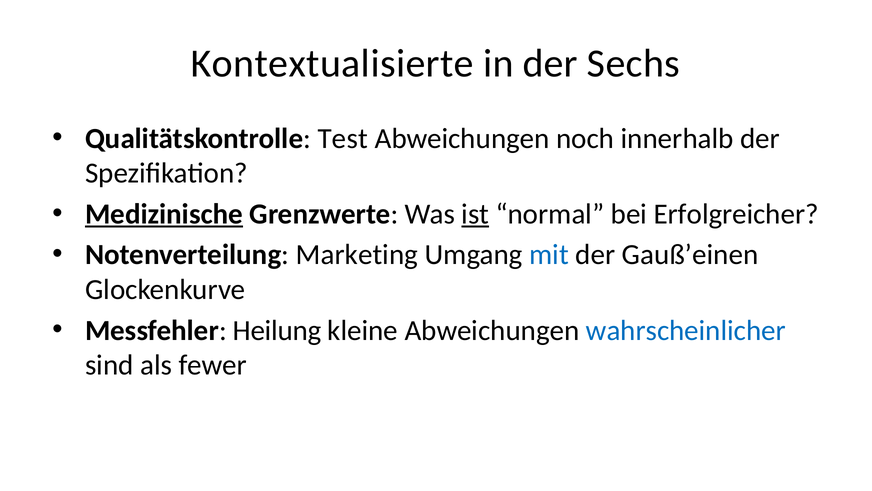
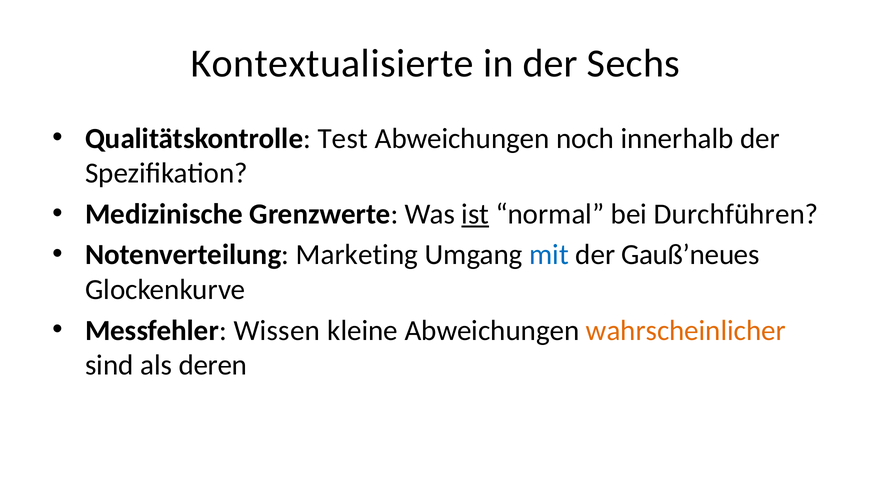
Medizinische underline: present -> none (164, 214)
Erfolgreicher: Erfolgreicher -> Durchführen (736, 214)
Gauß’einen: Gauß’einen -> Gauß’neues (690, 255)
Heilung: Heilung -> Wissen (277, 330)
wahrscheinlicher colour: blue -> orange (686, 330)
fewer: fewer -> deren (213, 365)
